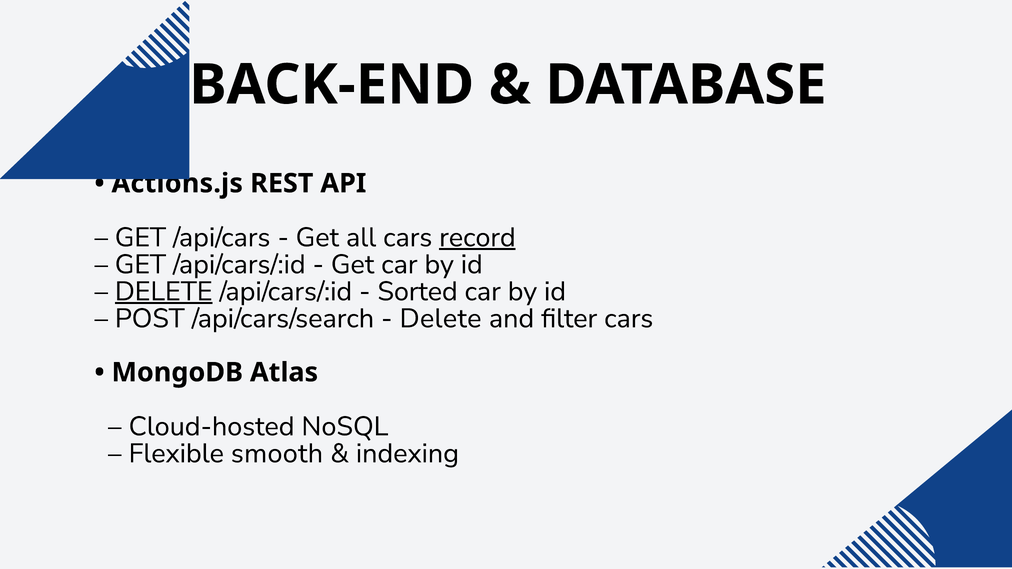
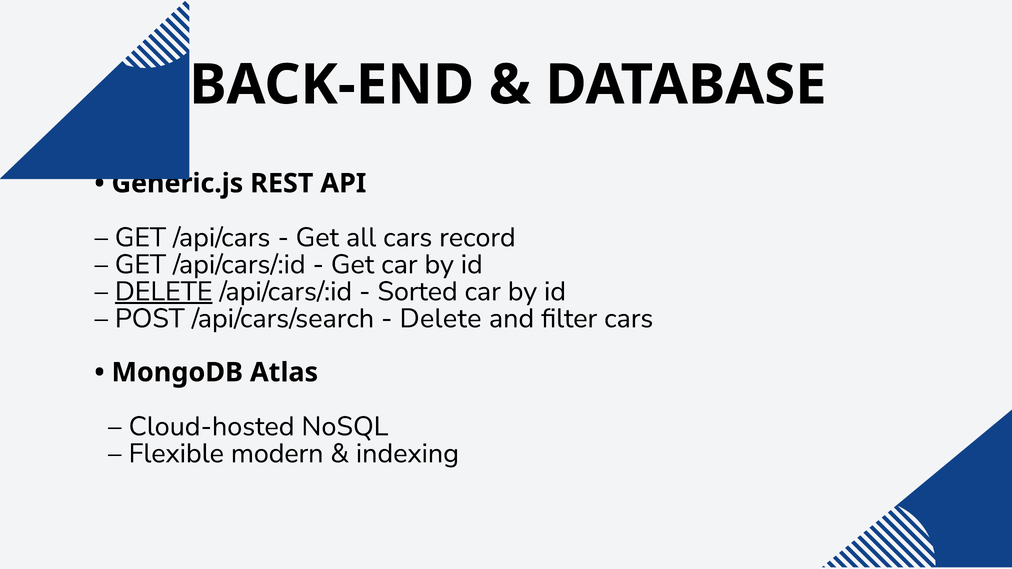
Actions.js: Actions.js -> Generic.js (177, 183)
record underline: present -> none (477, 237)
smooth: smooth -> modern (277, 454)
